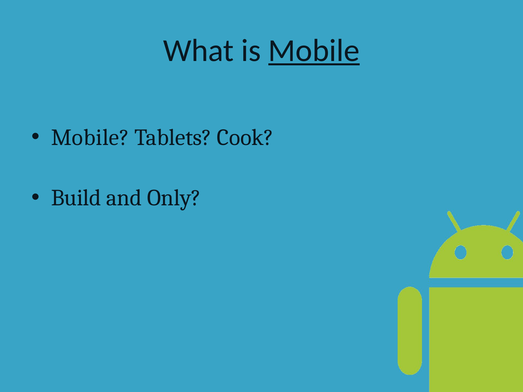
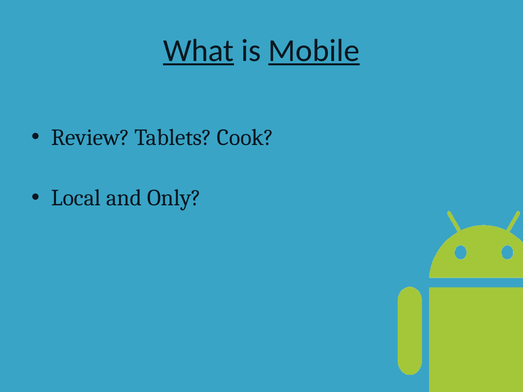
What underline: none -> present (198, 51)
Mobile: Mobile -> Review (90, 138)
Build: Build -> Local (76, 198)
